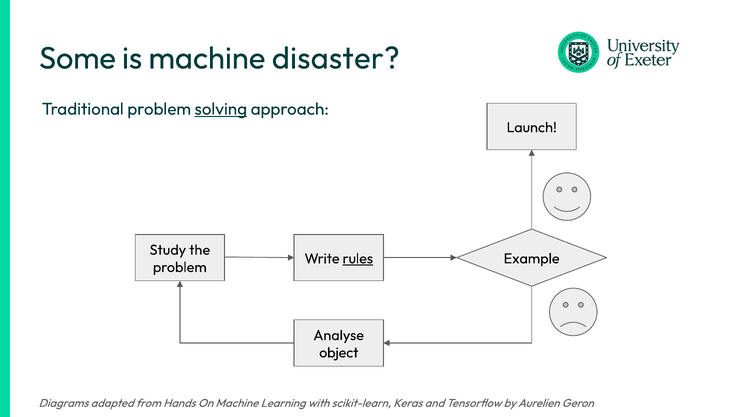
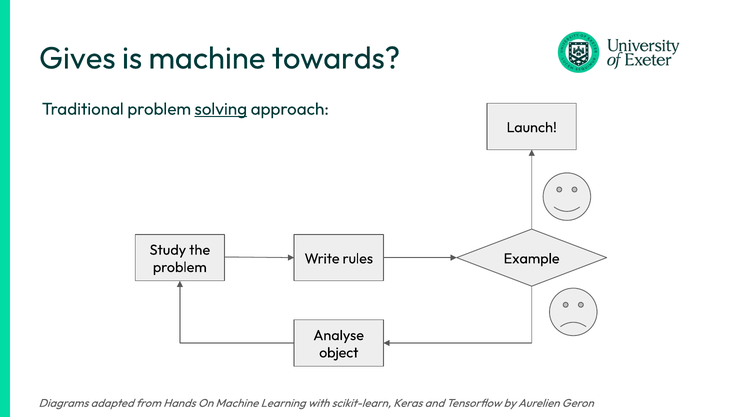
Some: Some -> Gives (77, 58)
disaster: disaster -> towards (336, 58)
rules underline: present -> none (358, 259)
